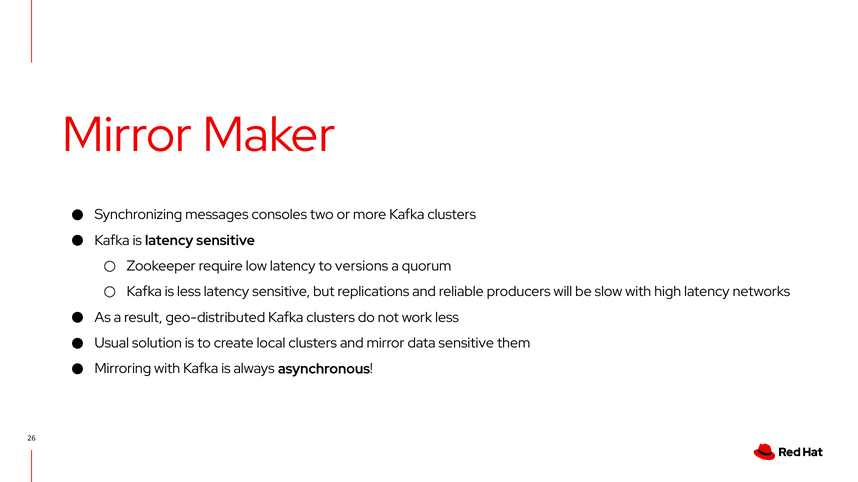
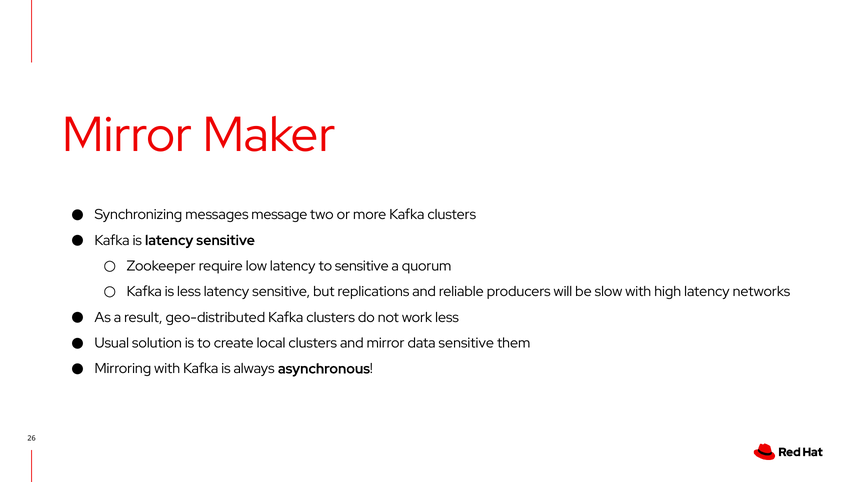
consoles: consoles -> message (279, 215)
to versions: versions -> sensitive (362, 266)
